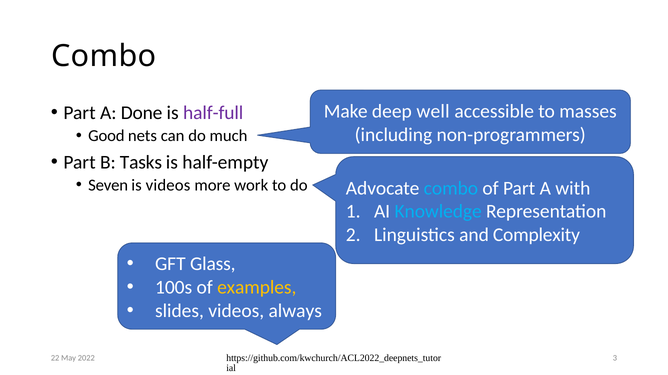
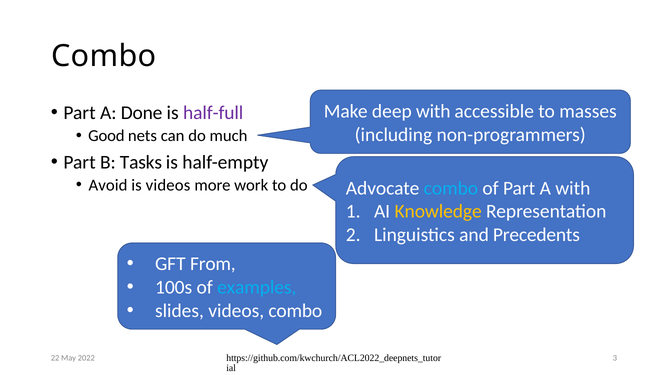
deep well: well -> with (433, 112)
Seven: Seven -> Avoid (108, 185)
Knowledge colour: light blue -> yellow (438, 212)
Complexity: Complexity -> Precedents (536, 235)
Glass: Glass -> From (213, 265)
examples colour: yellow -> light blue (257, 288)
videos always: always -> combo (295, 311)
